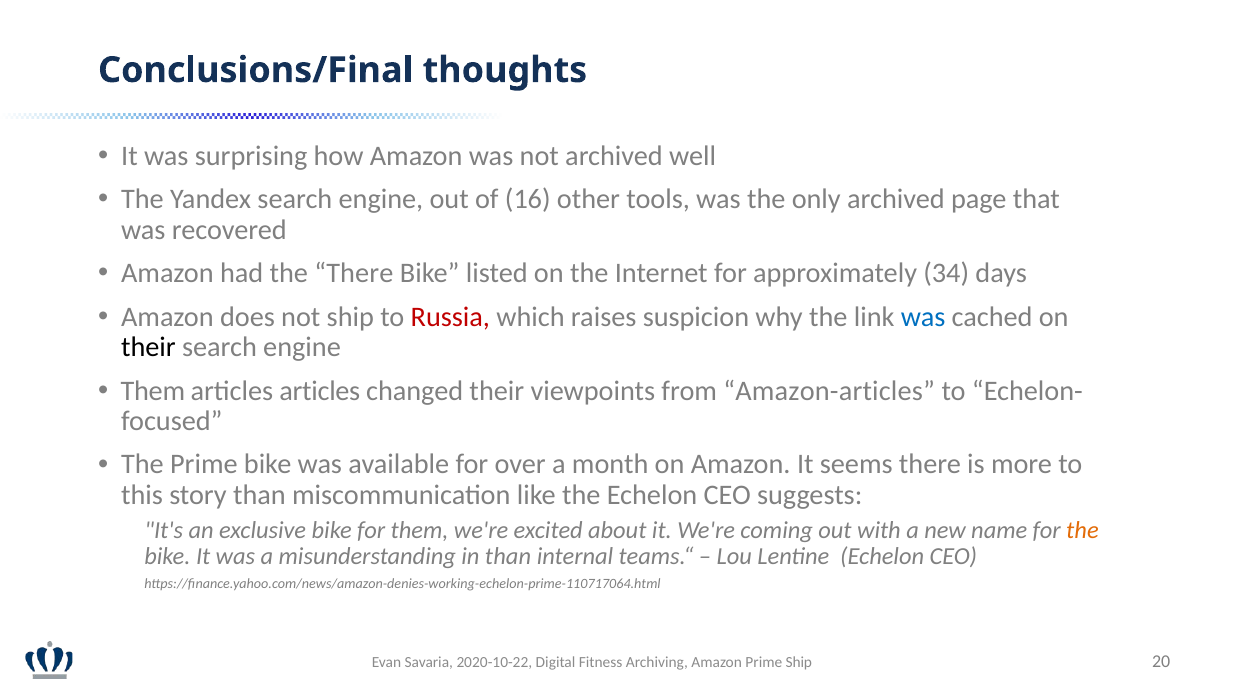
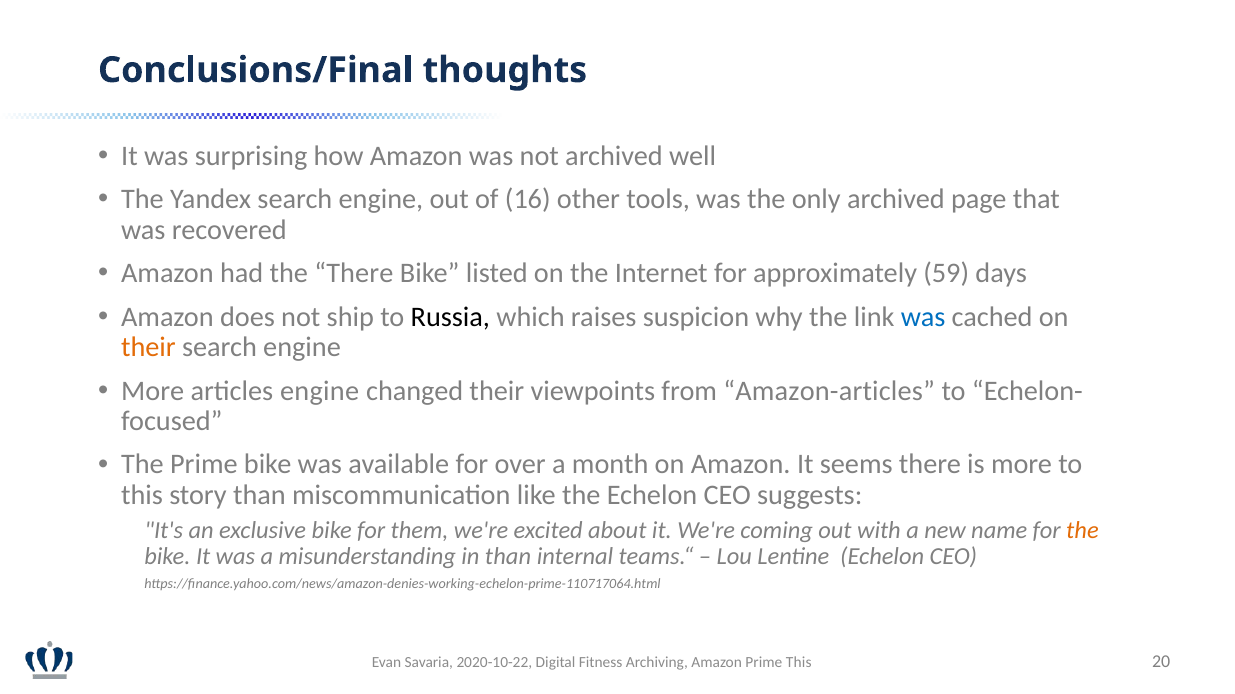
34: 34 -> 59 (946, 274)
Russia colour: red -> black (450, 317)
their colour: black -> orange (148, 348)
Them: Them -> More (153, 391)
articles articles: articles -> engine (320, 391)
Prime Ship: Ship -> This (799, 663)
